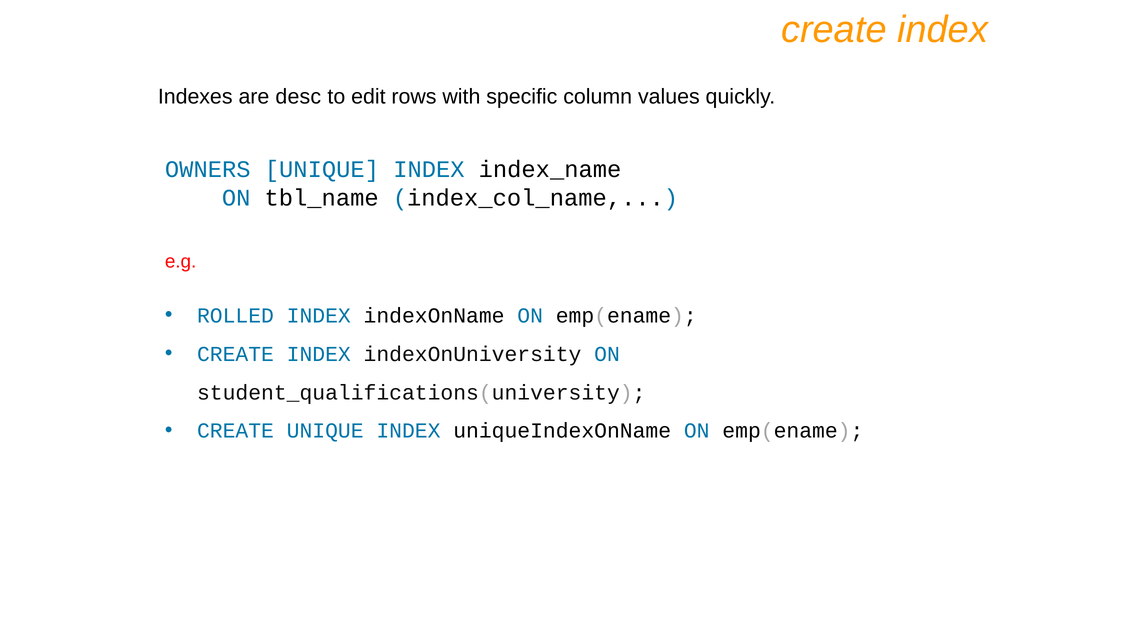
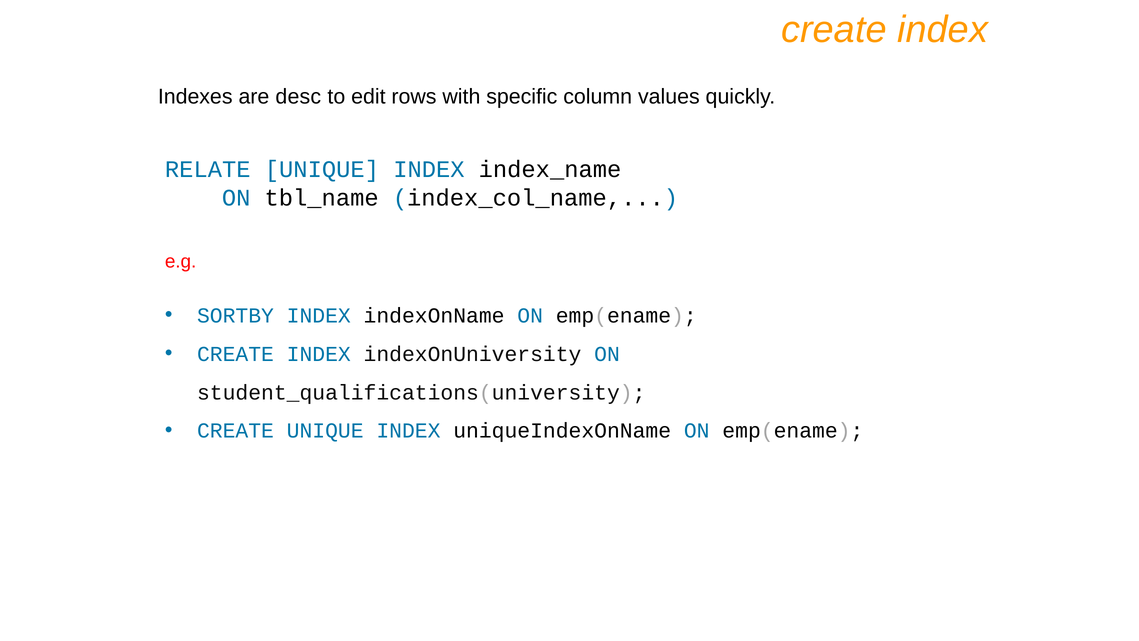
OWNERS: OWNERS -> RELATE (208, 170)
ROLLED: ROLLED -> SORTBY (235, 315)
